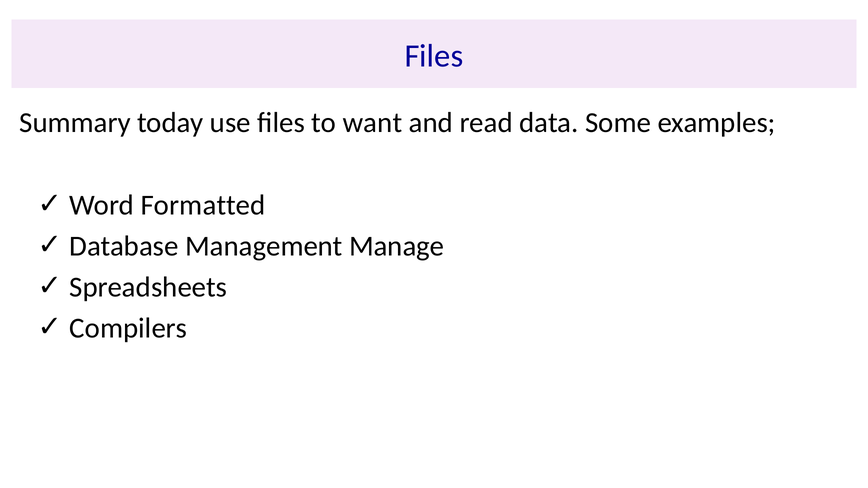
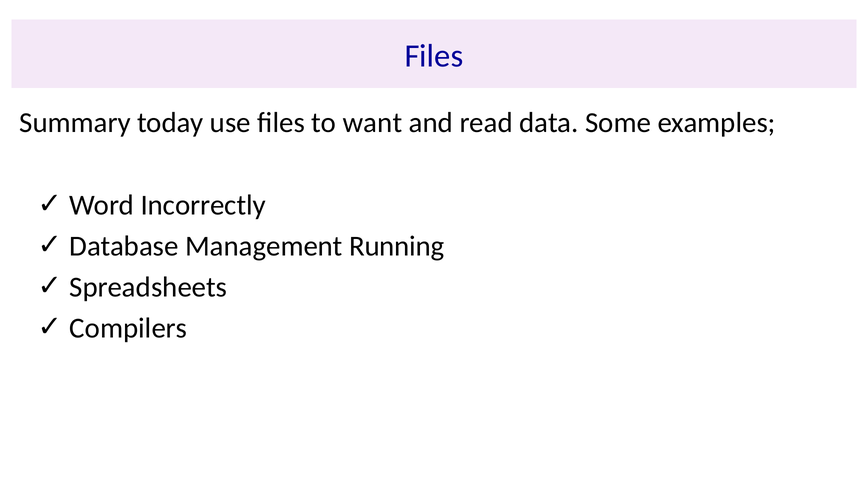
Formatted: Formatted -> Incorrectly (203, 205)
Manage: Manage -> Running (397, 246)
